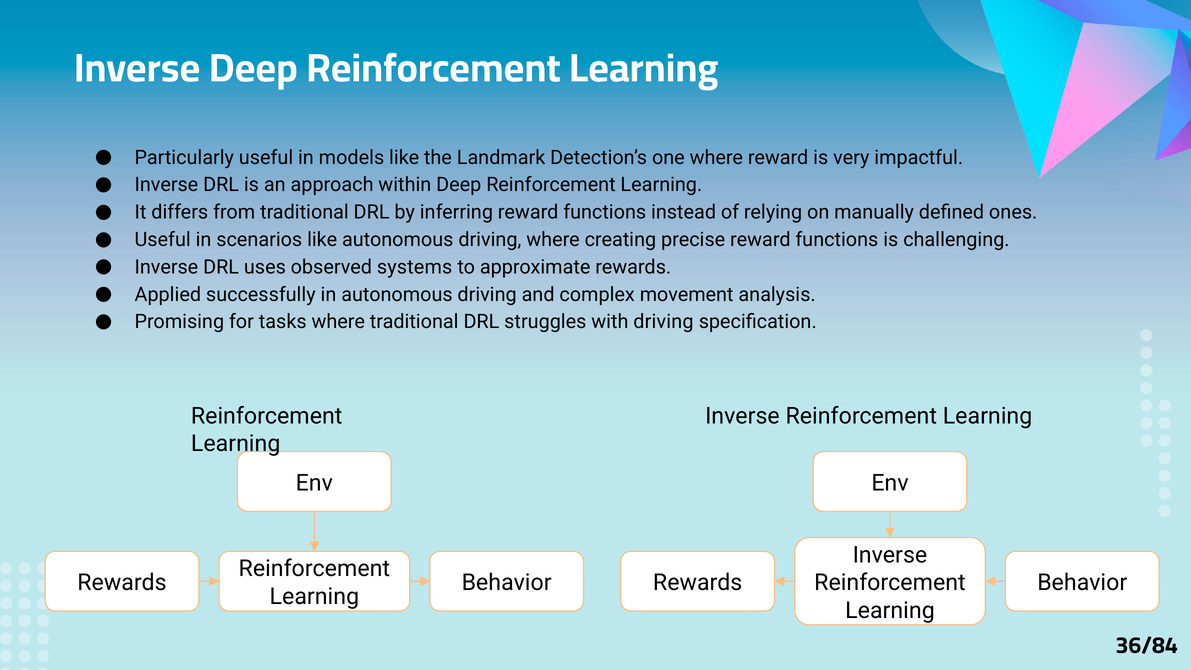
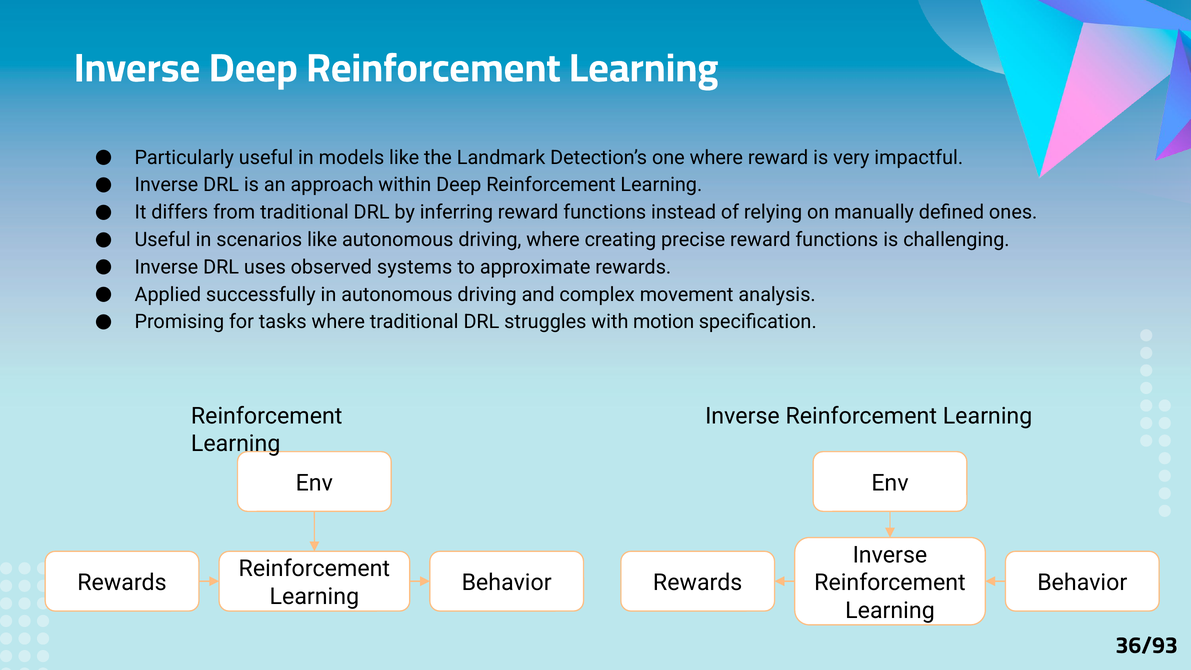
with driving: driving -> motion (664, 322)
36/84: 36/84 -> 36/93 (1147, 645)
